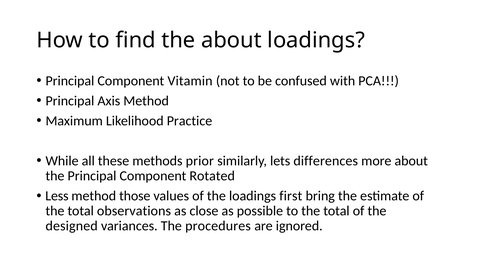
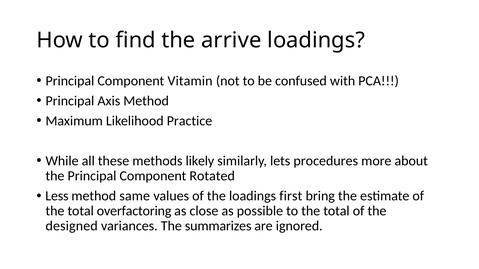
the about: about -> arrive (231, 40)
prior: prior -> likely (200, 161)
differences: differences -> procedures (326, 161)
those: those -> same (135, 196)
observations: observations -> overfactoring (134, 211)
procedures: procedures -> summarizes (218, 226)
